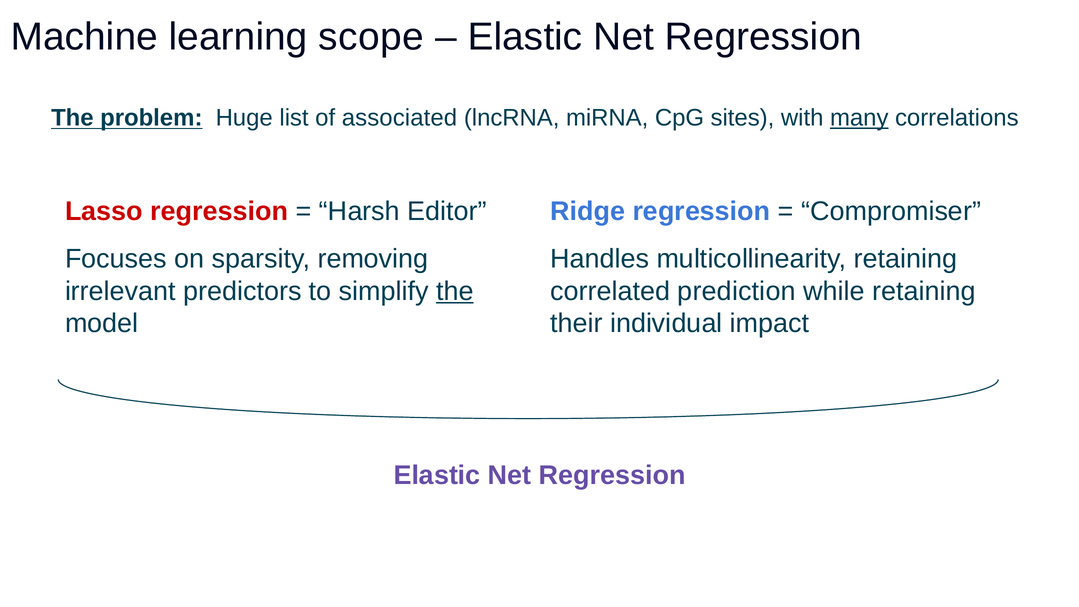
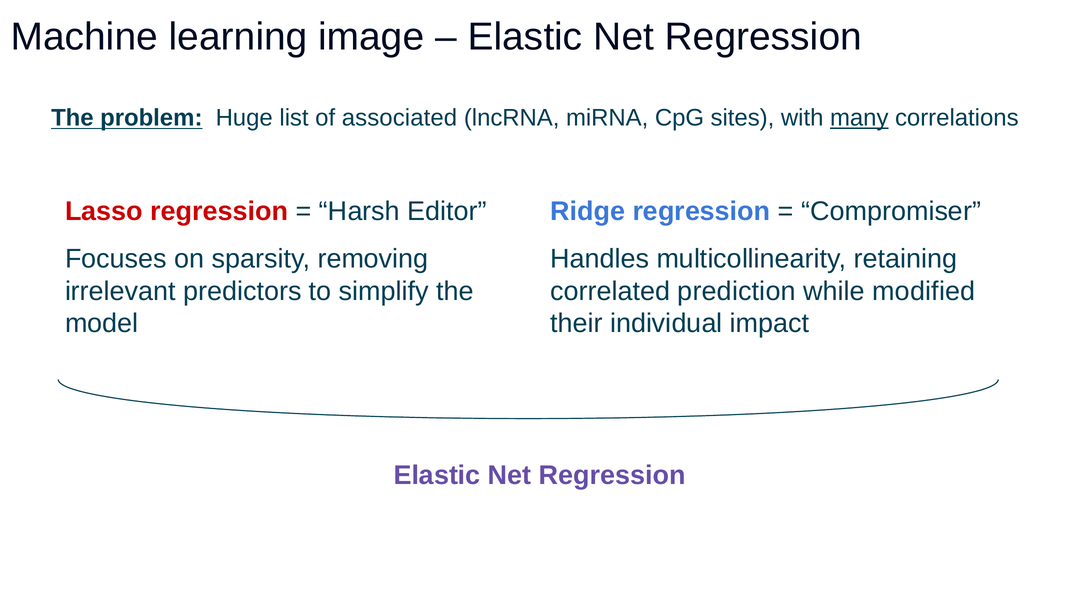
scope: scope -> image (371, 37)
the underline: present -> none (455, 291)
while retaining: retaining -> modified (924, 291)
